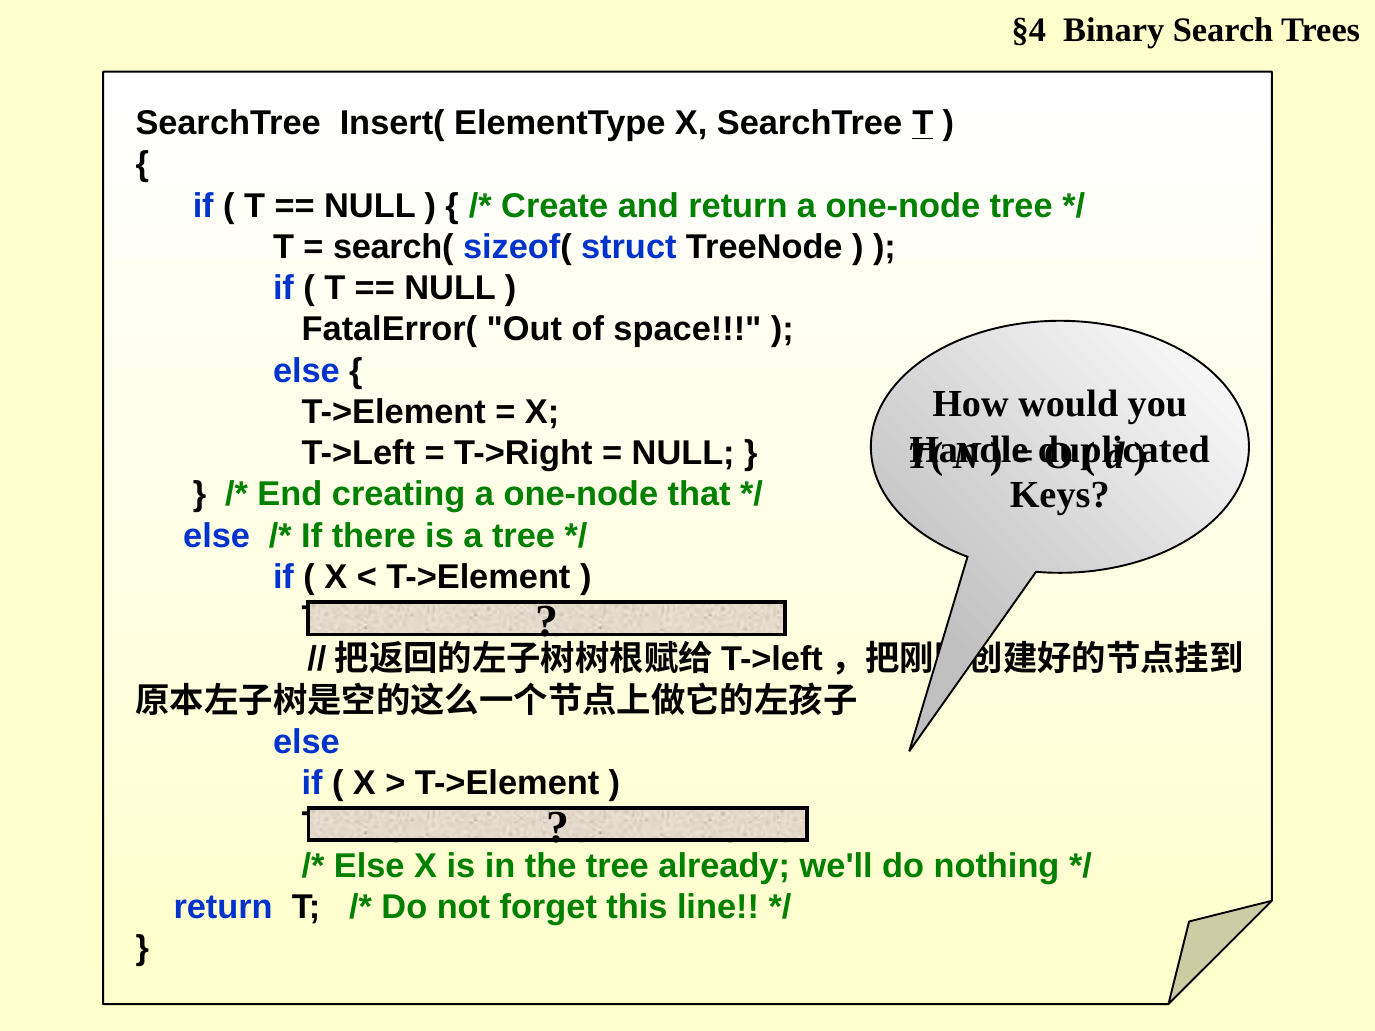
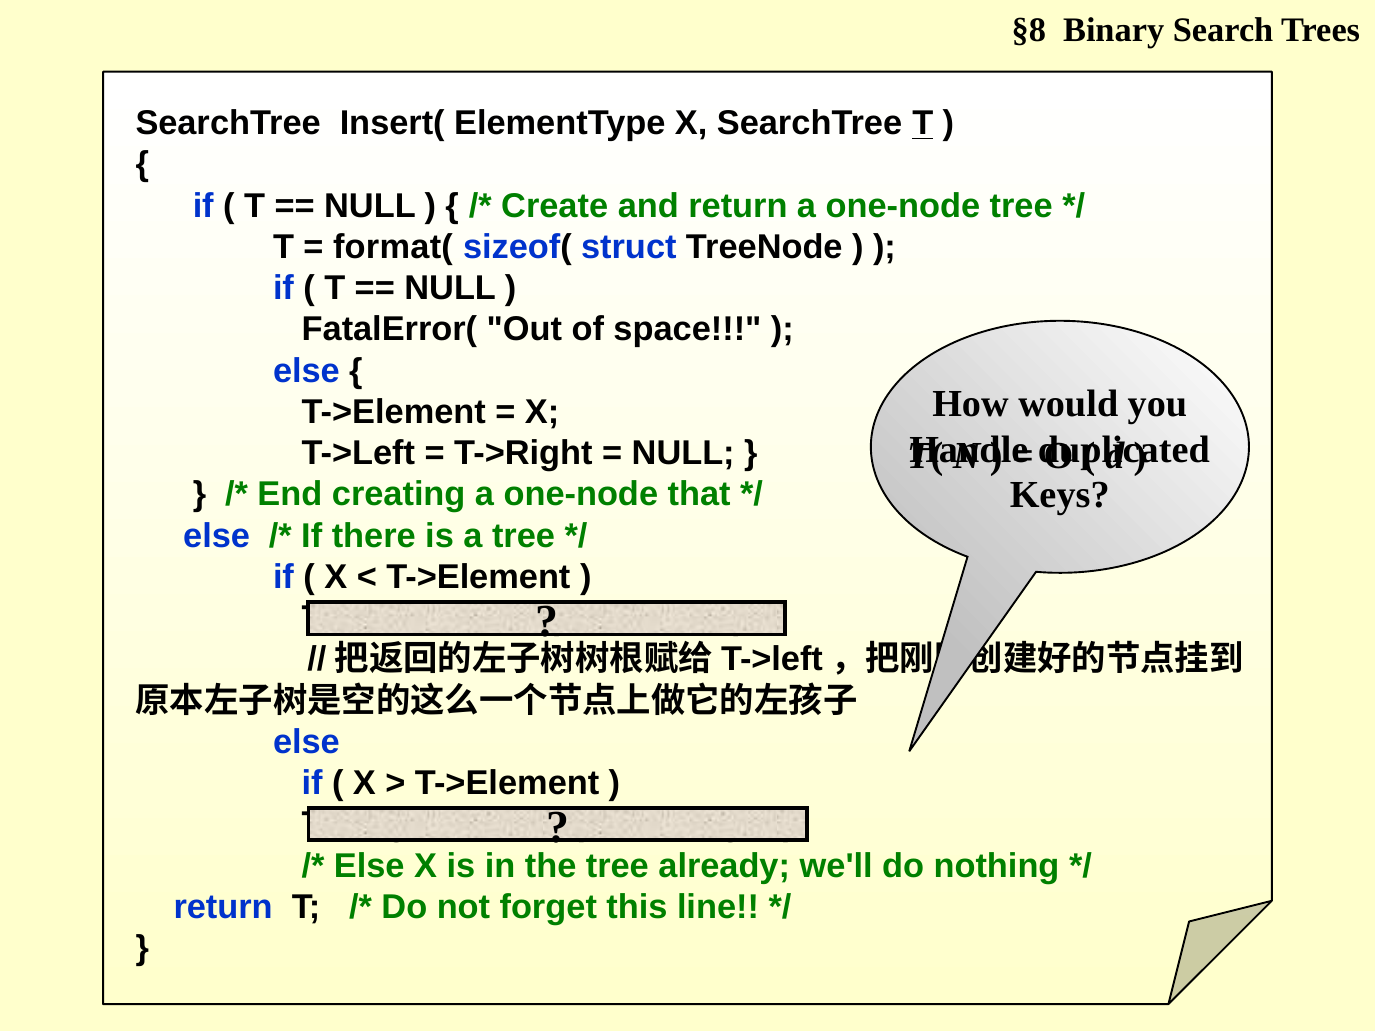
§4: §4 -> §8 (1029, 30)
search(: search( -> format( (393, 247)
